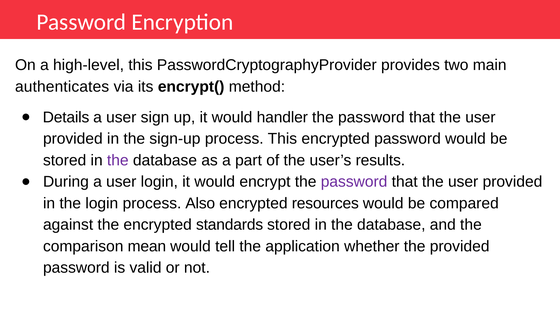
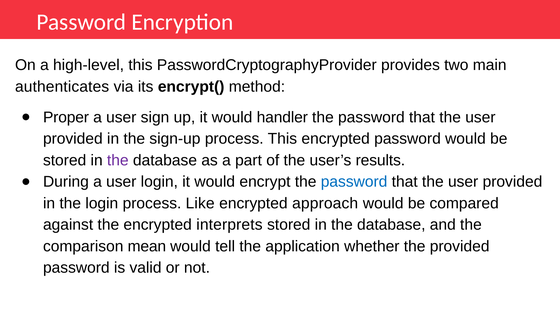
Details: Details -> Proper (66, 117)
password colour: purple -> blue (354, 182)
Also: Also -> Like (200, 203)
resources: resources -> approach (325, 203)
standards: standards -> interprets (229, 225)
